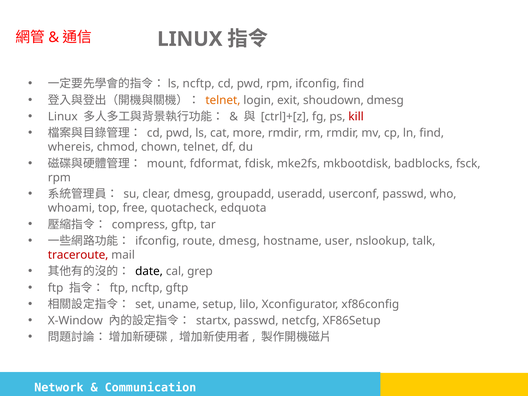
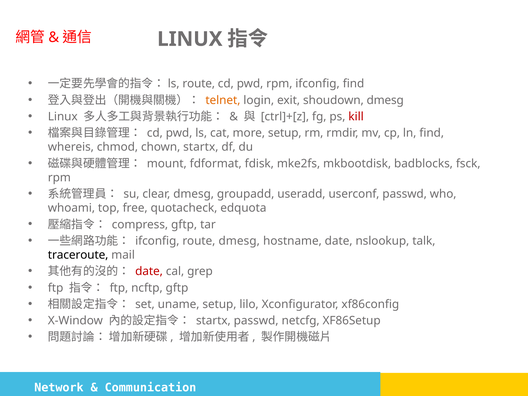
ncftp: ncftp -> route (199, 84)
more rmdir: rmdir -> setup (285, 133)
chown telnet: telnet -> startx (201, 147)
hostname user: user -> date (339, 241)
traceroute colour: red -> black (78, 255)
date colour: black -> red (149, 271)
